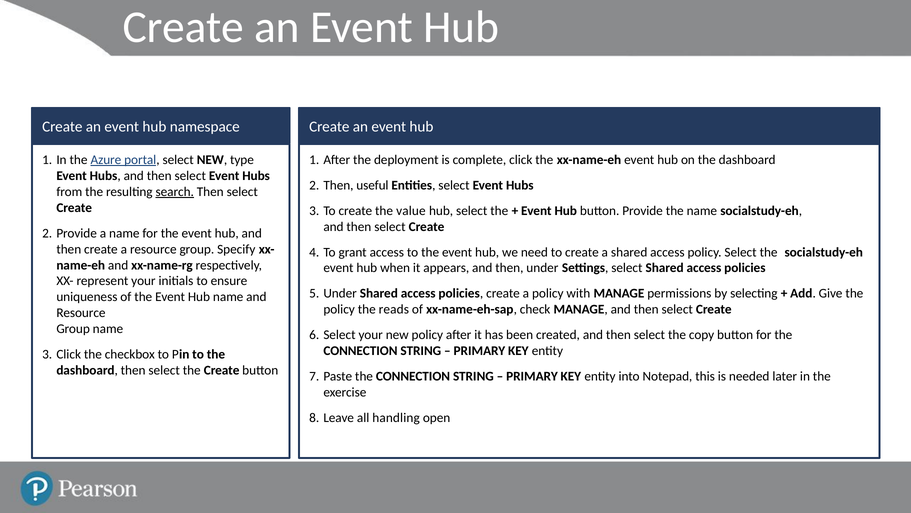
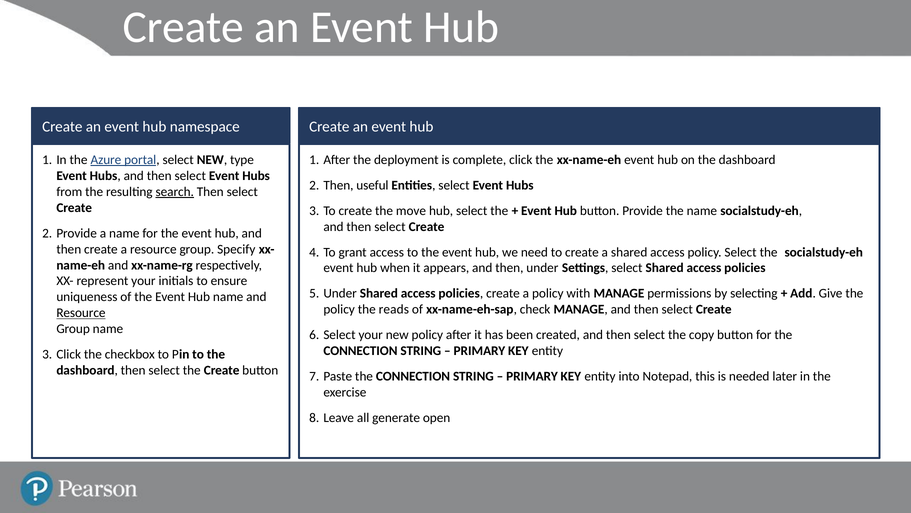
value: value -> move (411, 210)
Resource underline: none -> present (81, 313)
handling: handling -> generate (396, 417)
